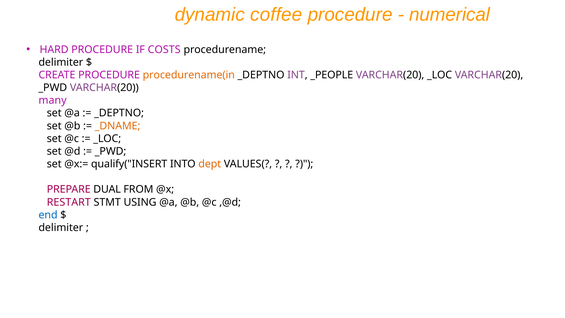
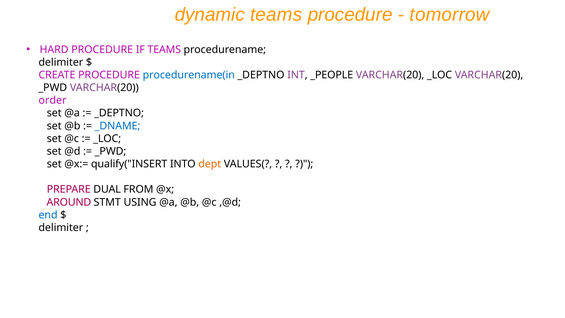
dynamic coffee: coffee -> teams (276, 15)
numerical: numerical -> tomorrow (449, 15)
IF COSTS: COSTS -> TEAMS (164, 50)
procedurename(in colour: orange -> blue (189, 75)
many: many -> order (53, 100)
_DNAME colour: orange -> blue (118, 126)
RESTART: RESTART -> AROUND (69, 202)
